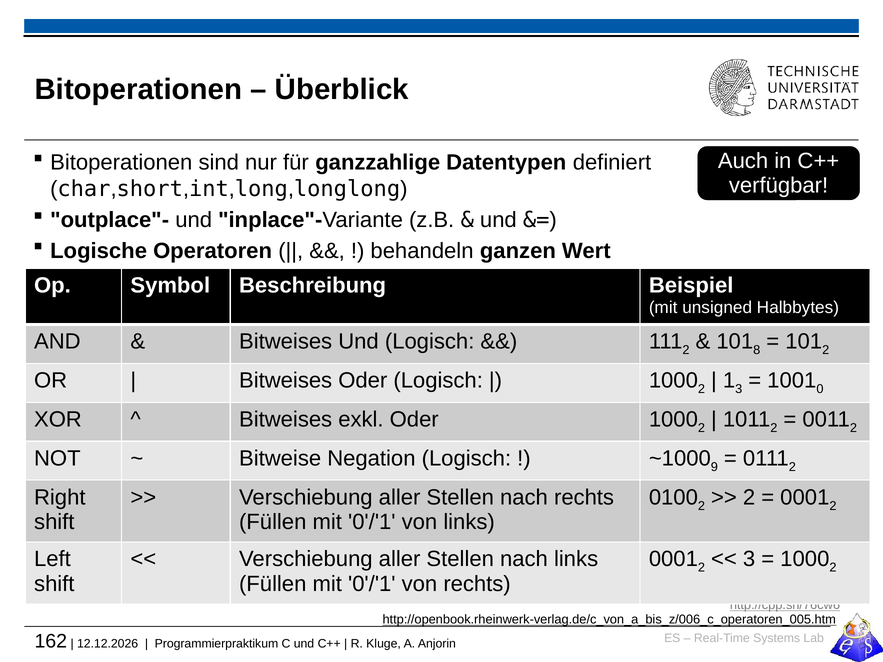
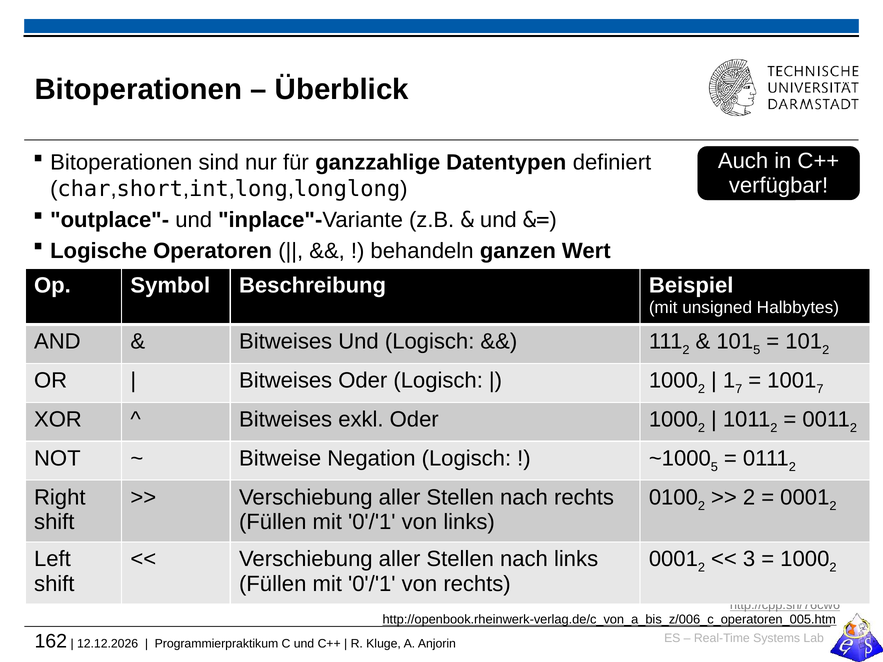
8: 8 -> 5 (757, 350)
3: 3 -> 7 (739, 389)
0: 0 -> 7 (820, 389)
9: 9 -> 5 (714, 467)
